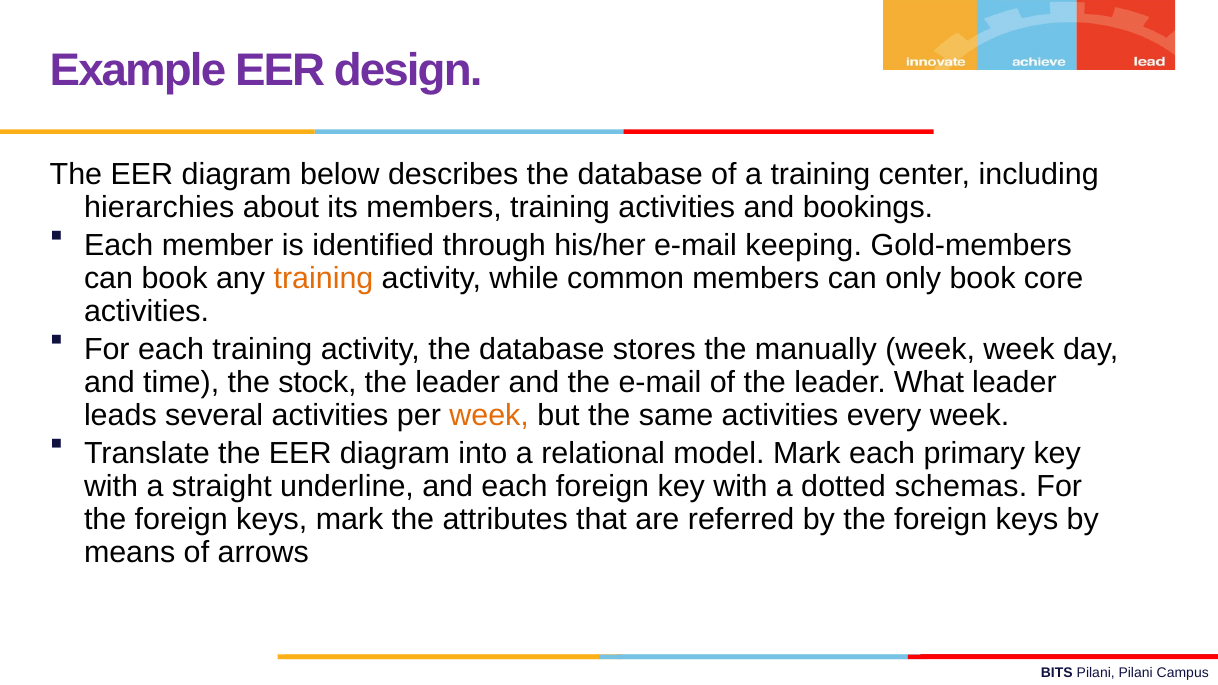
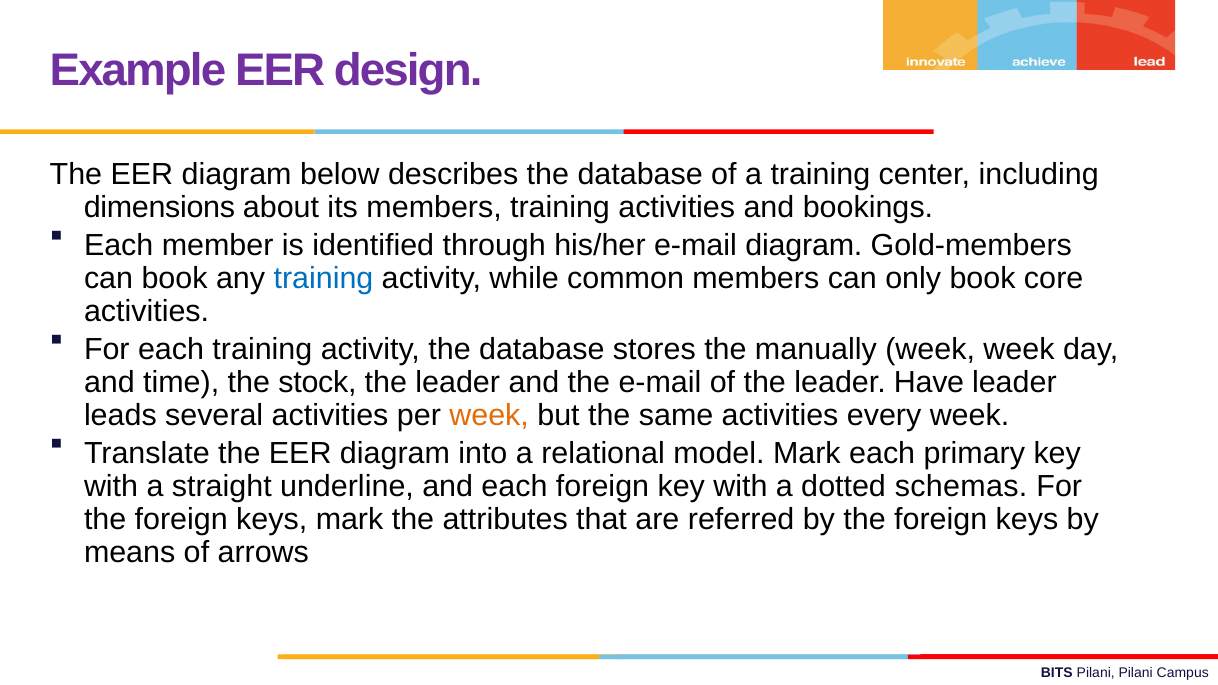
hierarchies: hierarchies -> dimensions (159, 207)
e-mail keeping: keeping -> diagram (804, 245)
training colour: orange -> blue (323, 278)
What: What -> Have (929, 382)
